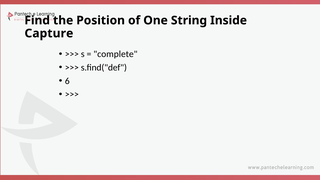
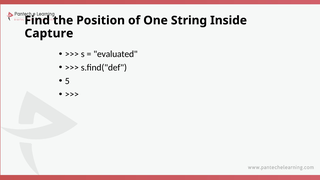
complete: complete -> evaluated (116, 54)
6: 6 -> 5 (67, 81)
